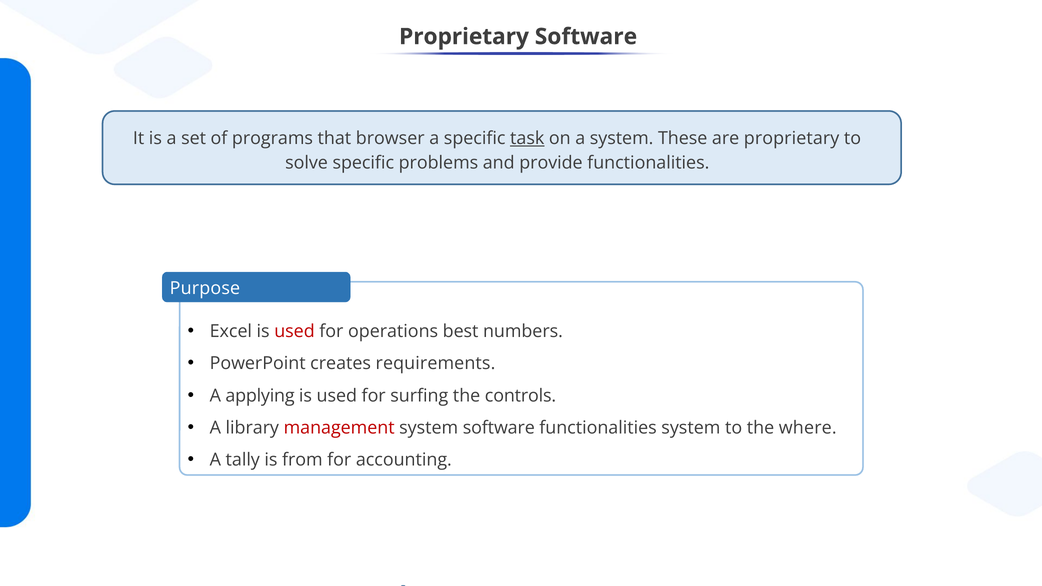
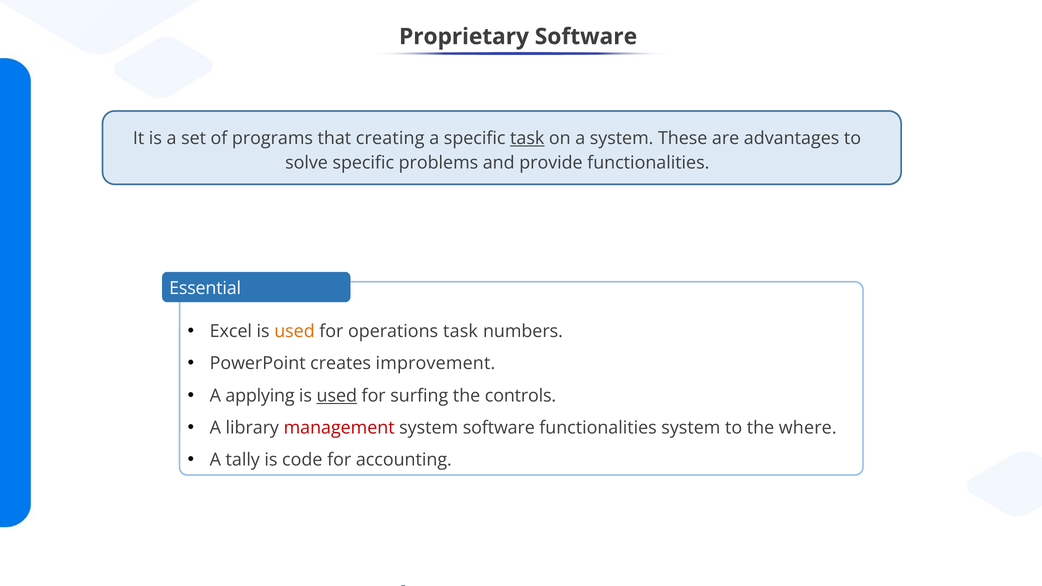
browser: browser -> creating (390, 138)
are proprietary: proprietary -> advantages (792, 138)
Purpose: Purpose -> Essential (205, 288)
used colour: red -> orange (294, 331)
operations best: best -> task (460, 331)
requirements: requirements -> improvement (435, 363)
used underline: none -> present (337, 396)
from: from -> code (302, 460)
